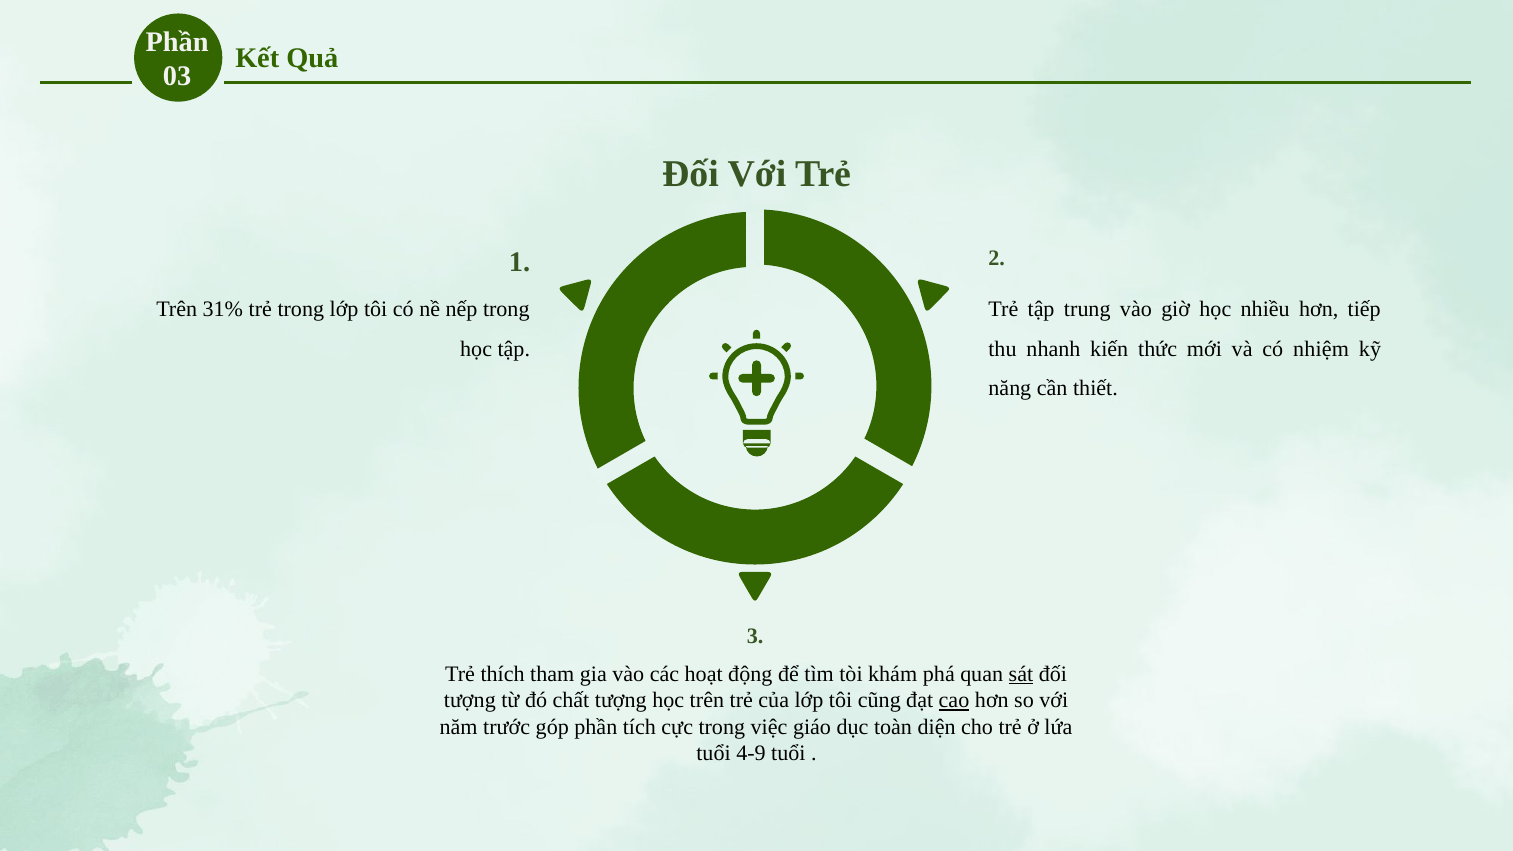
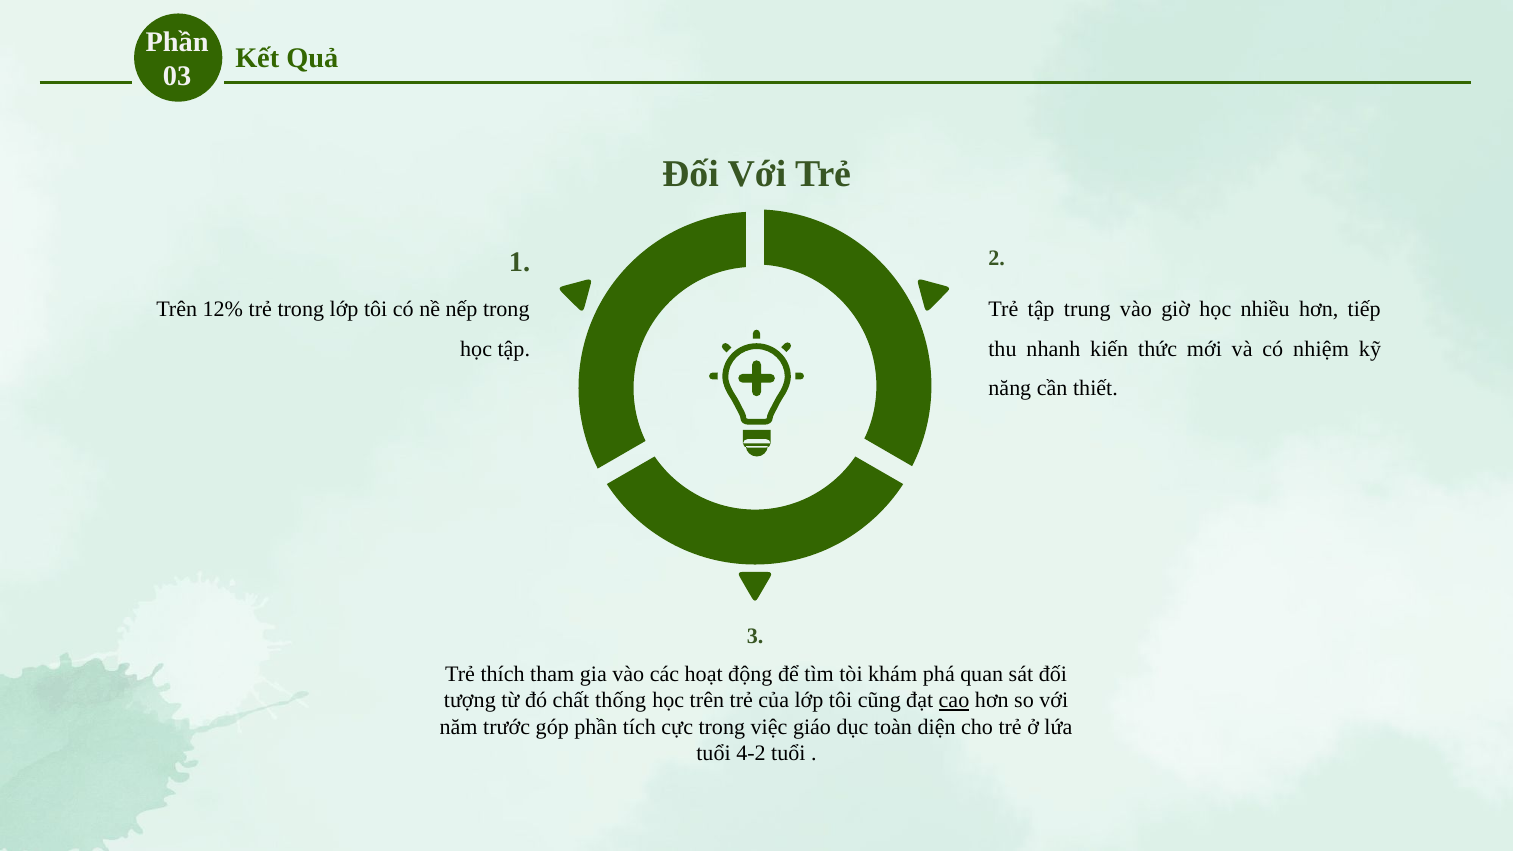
31%: 31% -> 12% (223, 309)
sát underline: present -> none (1021, 674)
chất tượng: tượng -> thống (621, 700)
4-9: 4-9 -> 4-2 (751, 753)
